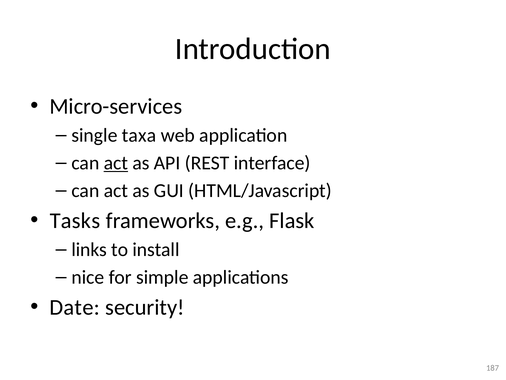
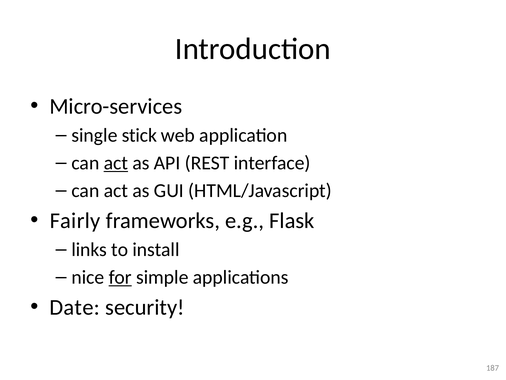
taxa: taxa -> stick (139, 135)
Tasks: Tasks -> Fairly (75, 220)
for underline: none -> present (120, 277)
